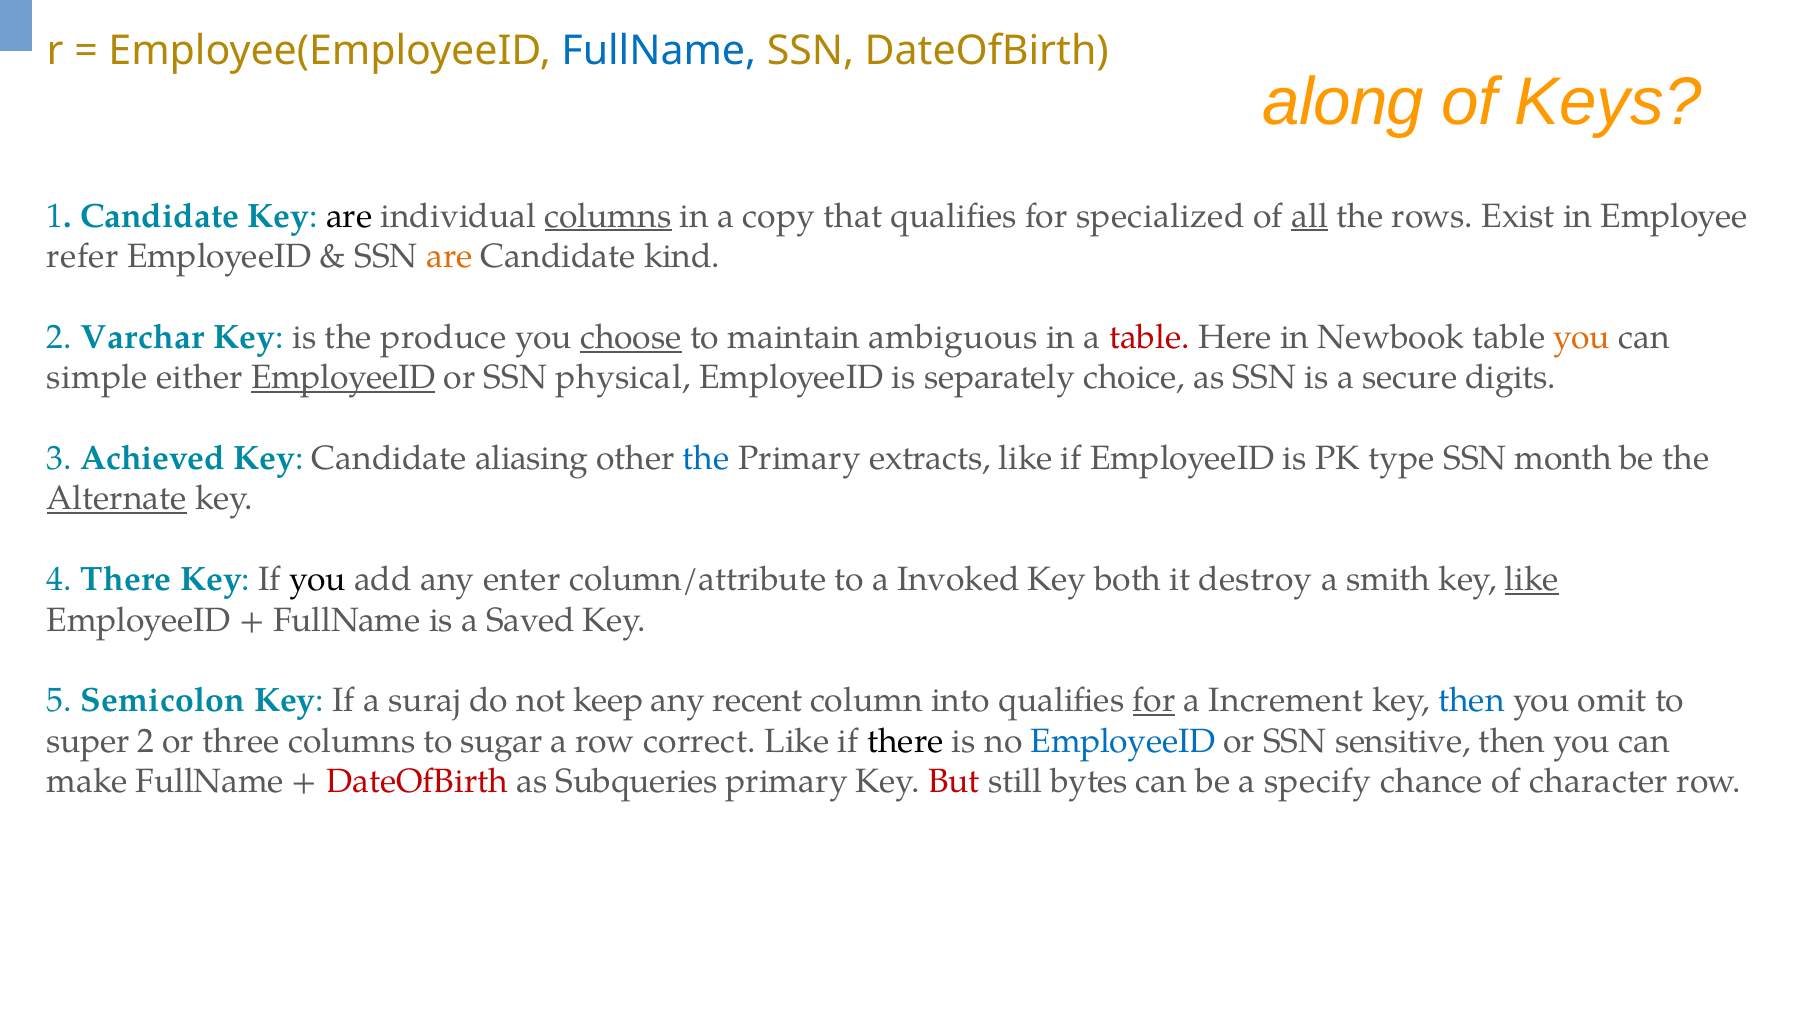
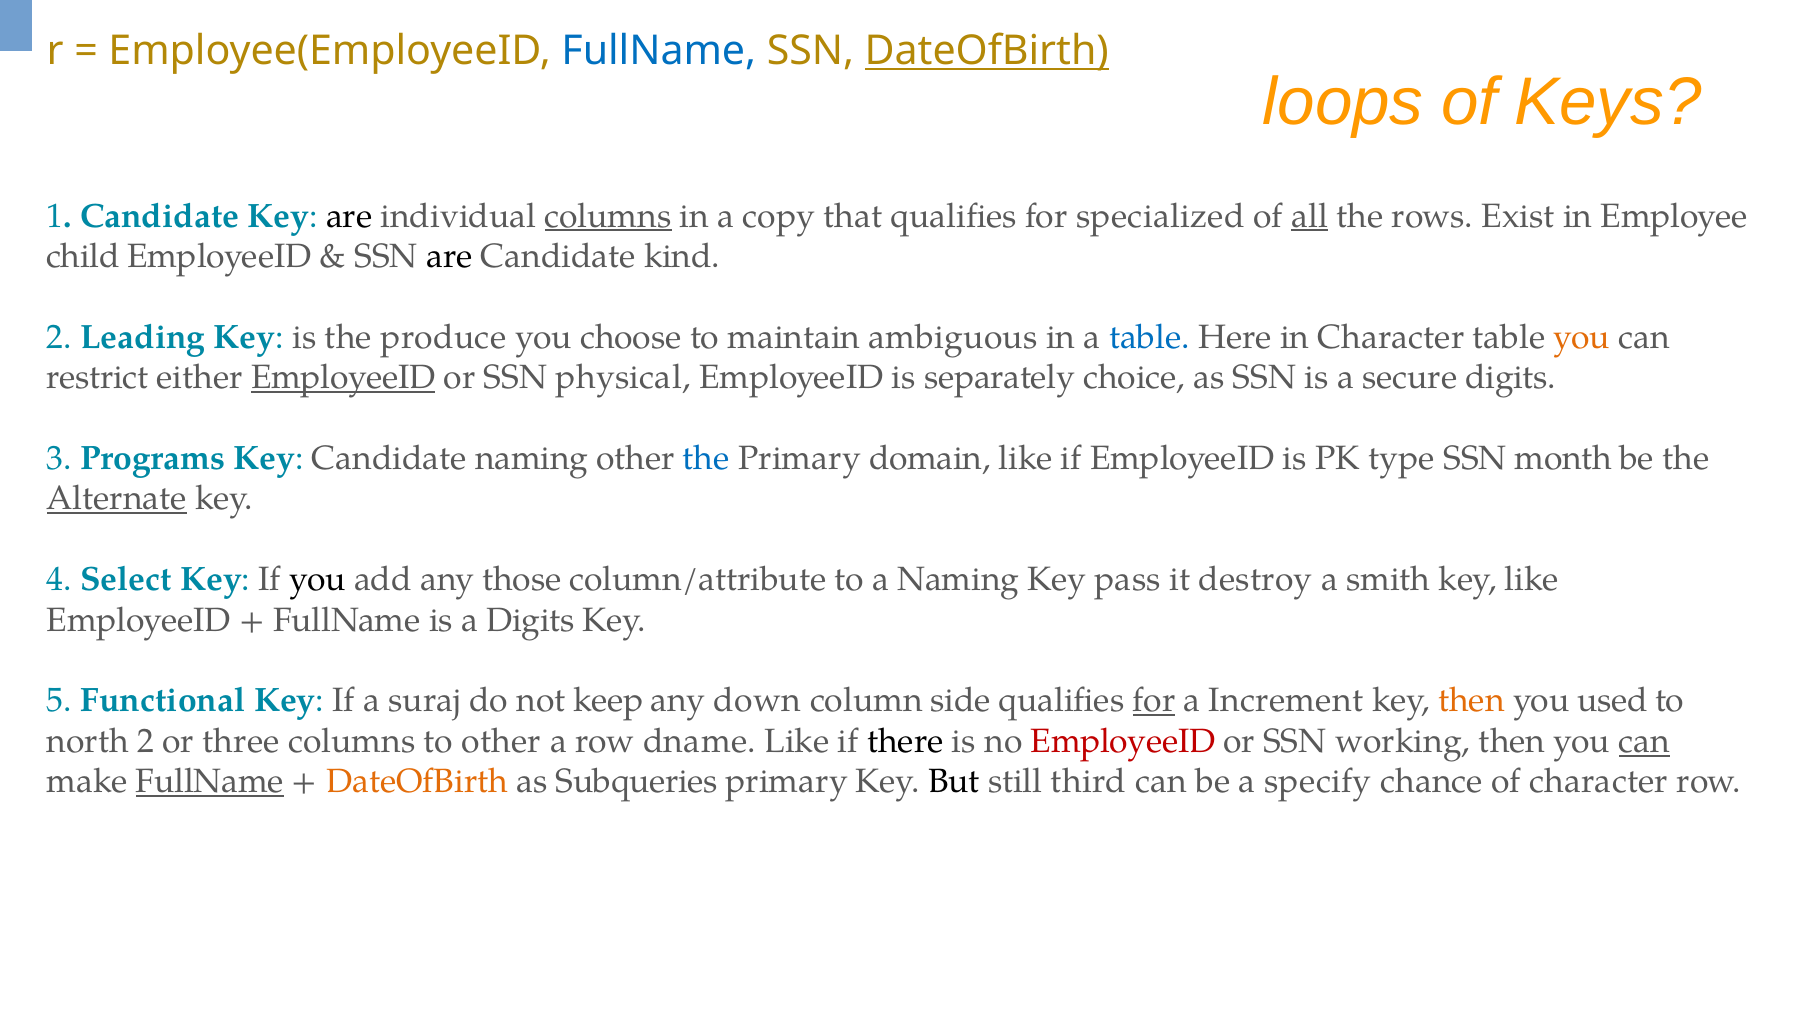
DateOfBirth underline: none -> present (987, 51)
along: along -> loops (1343, 102)
refer: refer -> child (83, 256)
are colour: orange -> black (449, 256)
Varchar: Varchar -> Leading (143, 337)
choose underline: present -> none (631, 337)
table colour: red -> blue (1149, 337)
in Newbook: Newbook -> Character (1391, 337)
simple: simple -> restrict (98, 378)
Achieved: Achieved -> Programs (153, 458)
Candidate aliasing: aliasing -> naming (532, 458)
extracts: extracts -> domain (930, 458)
4 There: There -> Select (126, 580)
enter: enter -> those (522, 580)
a Invoked: Invoked -> Naming (958, 580)
both: both -> pass (1128, 580)
like underline: present -> none (1532, 580)
a Saved: Saved -> Digits (531, 620)
Semicolon: Semicolon -> Functional (163, 701)
recent: recent -> down (757, 701)
into: into -> side (961, 701)
then colour: blue -> orange (1471, 701)
omit: omit -> used (1613, 701)
super: super -> north (88, 741)
to sugar: sugar -> other (501, 741)
correct: correct -> dname (700, 741)
EmployeeID colour: blue -> red (1123, 741)
sensitive: sensitive -> working (1403, 741)
can underline: none -> present (1644, 741)
FullName underline: none -> present (210, 782)
DateOfBirth colour: red -> orange (417, 782)
But colour: red -> black (954, 782)
bytes: bytes -> third (1089, 782)
